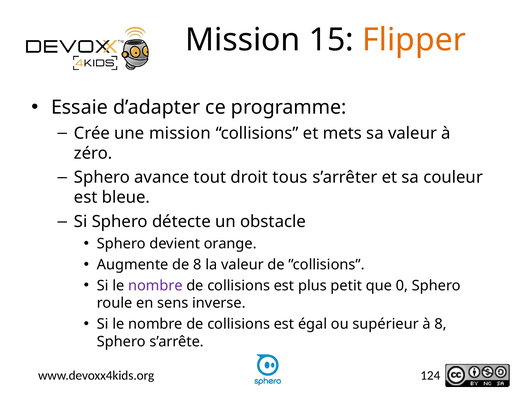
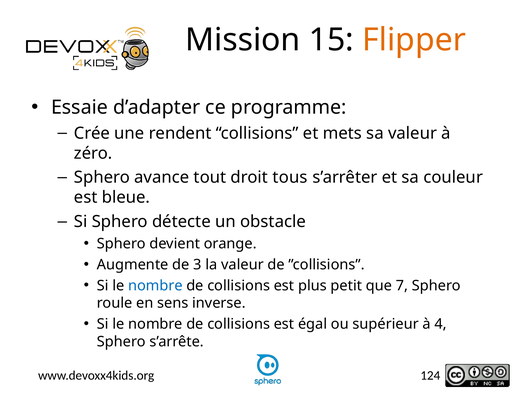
une mission: mission -> rendent (180, 133)
de 8: 8 -> 3 (197, 265)
nombre colour: purple -> blue (155, 286)
0: 0 -> 7 (402, 286)
à 8: 8 -> 4 (441, 324)
